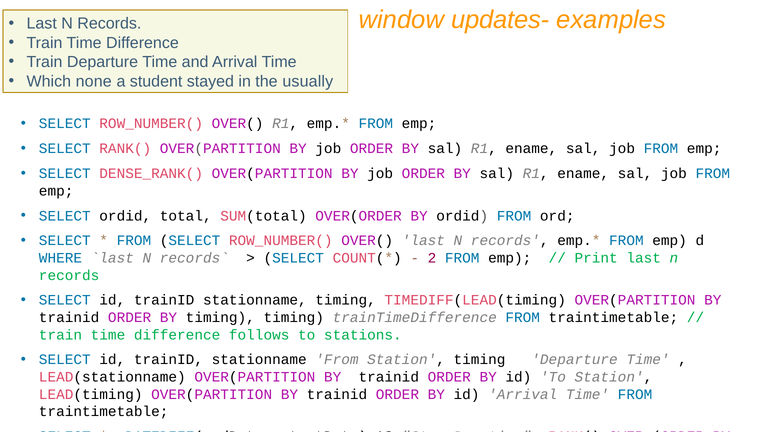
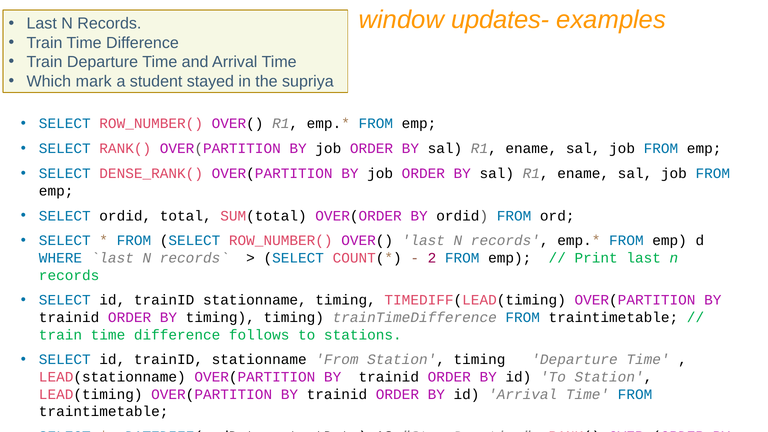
none: none -> mark (94, 81)
usually: usually -> supriya (308, 81)
